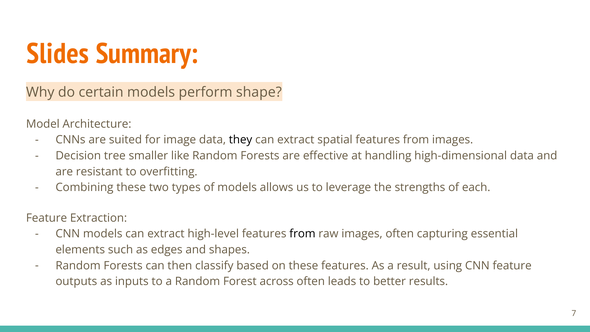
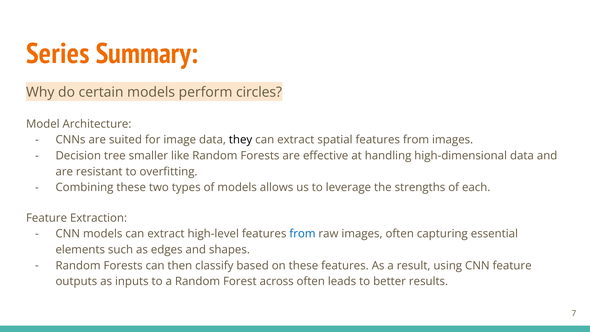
Slides: Slides -> Series (58, 54)
shape: shape -> circles (259, 92)
from colour: black -> blue (302, 234)
